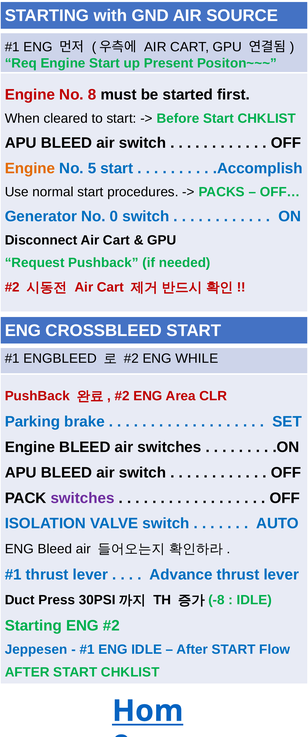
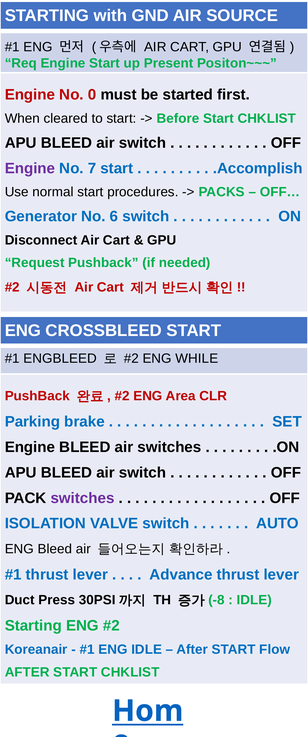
8: 8 -> 0 (92, 95)
Engine colour: orange -> purple (30, 168)
5: 5 -> 7 (92, 168)
0: 0 -> 6 (114, 216)
Jeppesen: Jeppesen -> Koreanair (36, 649)
